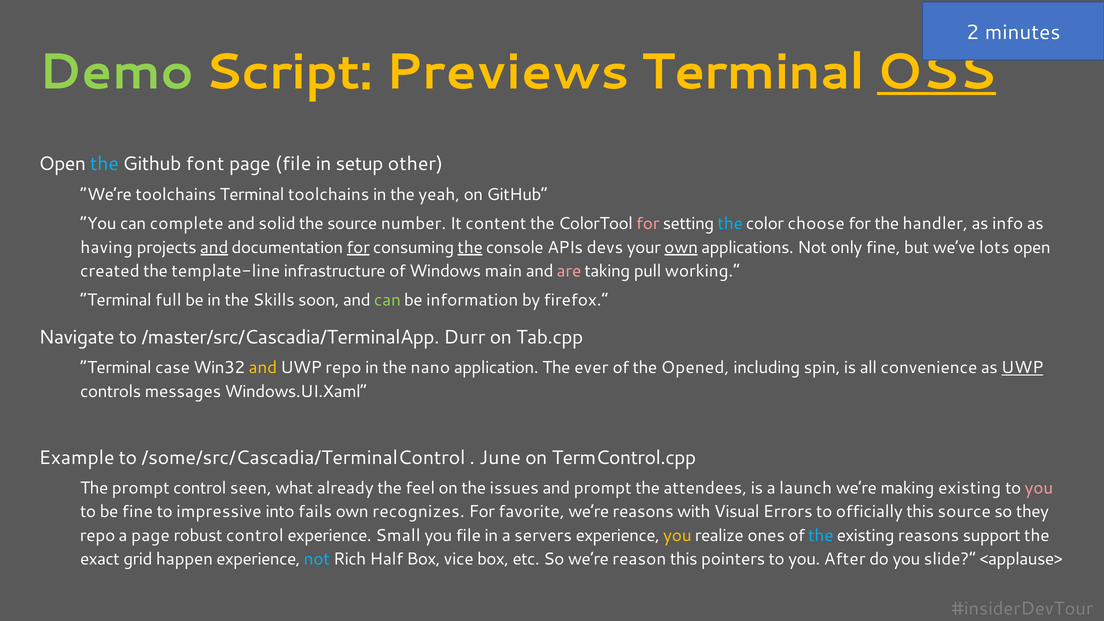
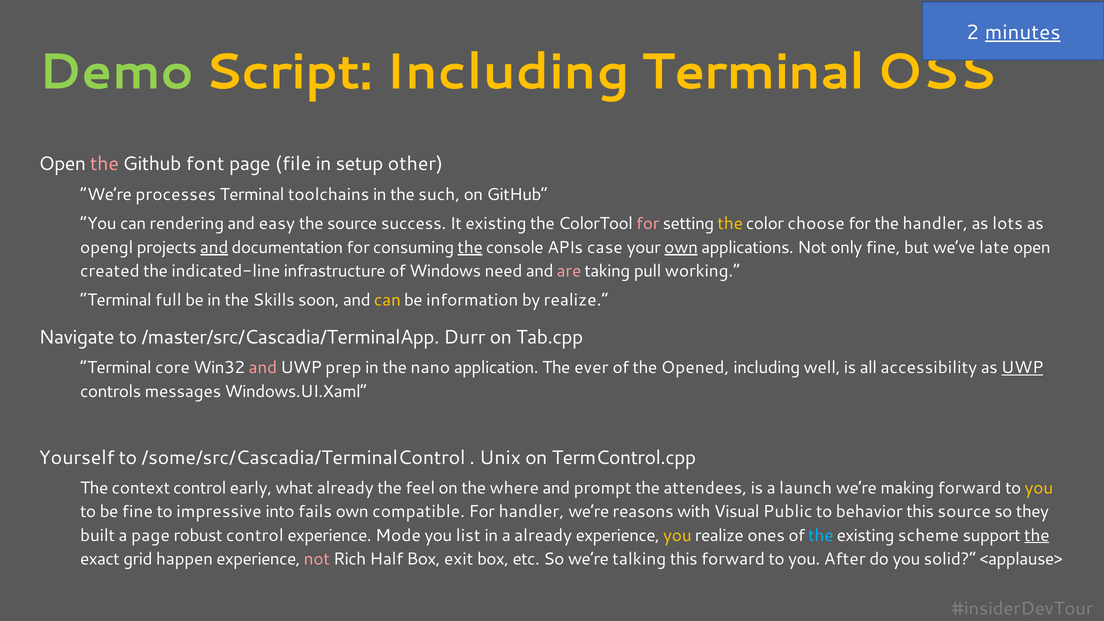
minutes underline: none -> present (1023, 32)
Script Previews: Previews -> Including (507, 72)
OSS underline: present -> none (937, 72)
the colour: light blue -> pink (104, 164)
We’re toolchains: toolchains -> processes (176, 194)
yeah: yeah -> such (439, 194)
complete: complete -> rendering (187, 224)
solid: solid -> easy (277, 224)
number: number -> success (414, 224)
It content: content -> existing (496, 224)
the colour: light blue -> yellow (730, 224)
info: info -> lots (1008, 224)
having: having -> opengl (107, 247)
for underline: present -> none (358, 247)
devs: devs -> case (605, 247)
lots: lots -> late (994, 247)
template-line: template-line -> indicated-line (226, 271)
main: main -> need (503, 271)
can colour: light green -> yellow (387, 300)
by firefox: firefox -> realize (576, 300)
case: case -> core (173, 368)
and colour: yellow -> pink (263, 368)
UWP repo: repo -> prep (343, 368)
spin: spin -> well (822, 368)
convenience: convenience -> accessibility (929, 368)
Example: Example -> Yourself (77, 458)
June: June -> Unix (500, 458)
The prompt: prompt -> context (141, 488)
seen: seen -> early (251, 488)
issues: issues -> where (514, 488)
making existing: existing -> forward (970, 488)
you colour: pink -> yellow (1039, 488)
recognizes: recognizes -> compatible (419, 512)
For favorite: favorite -> handler (531, 512)
Errors: Errors -> Public (788, 512)
officially: officially -> behavior (869, 512)
repo: repo -> built (98, 535)
Small: Small -> Mode (398, 535)
you file: file -> list (468, 535)
a servers: servers -> already (543, 535)
existing reasons: reasons -> scheme (928, 535)
the underline: none -> present (1037, 535)
not colour: light blue -> pink (317, 559)
vice: vice -> exit (459, 559)
reason: reason -> talking (639, 559)
this pointers: pointers -> forward (733, 559)
slide: slide -> solid (950, 559)
